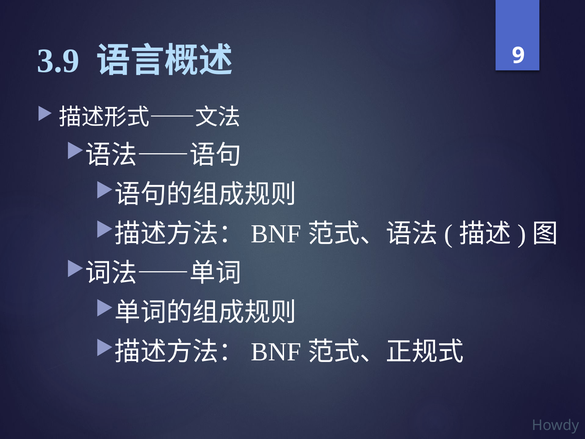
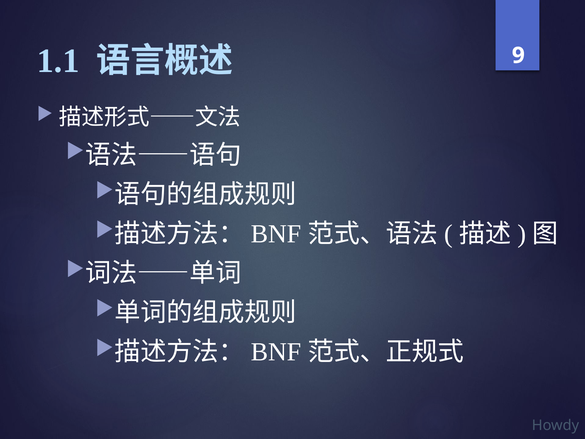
3.9: 3.9 -> 1.1 (58, 61)
